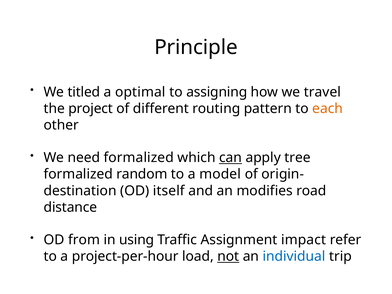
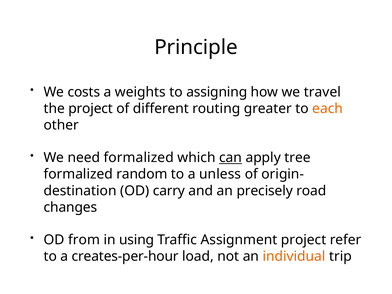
titled: titled -> costs (84, 92)
optimal: optimal -> weights (140, 92)
pattern: pattern -> greater (268, 108)
model: model -> unless (220, 174)
itself: itself -> carry (169, 191)
modifies: modifies -> precisely (265, 191)
distance: distance -> changes (70, 207)
Assignment impact: impact -> project (304, 240)
project-per-hour: project-per-hour -> creates-per-hour (125, 256)
not underline: present -> none (228, 256)
individual colour: blue -> orange (294, 256)
